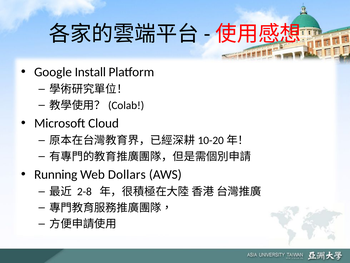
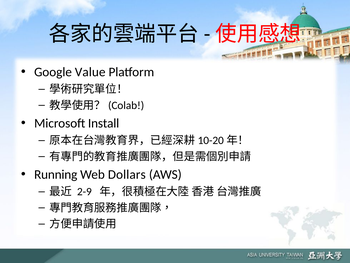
Install: Install -> Value (90, 72)
Cloud: Cloud -> Install (104, 123)
2-8: 2-8 -> 2-9 (84, 191)
